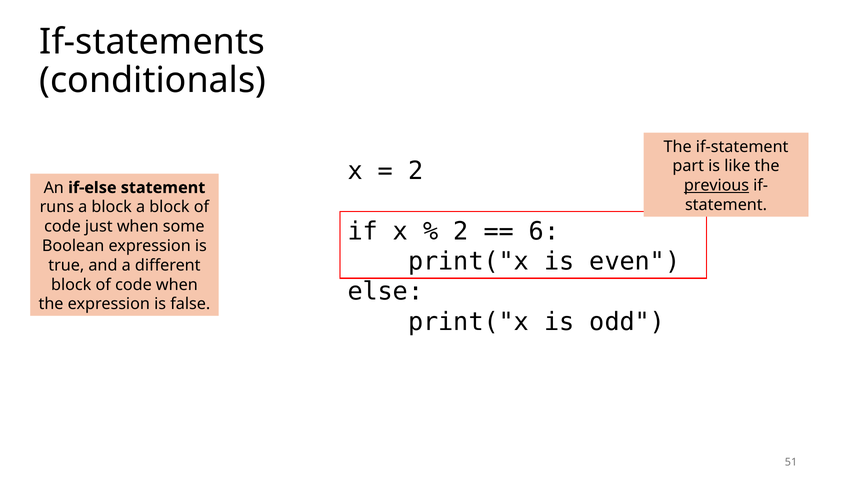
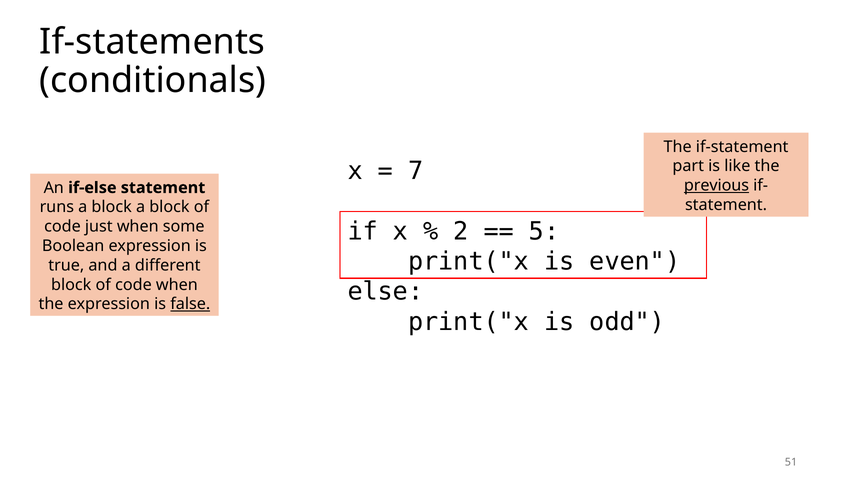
2: 2 -> 7 (416, 171)
6: 6 -> 5 (544, 231)
false underline: none -> present (190, 304)
